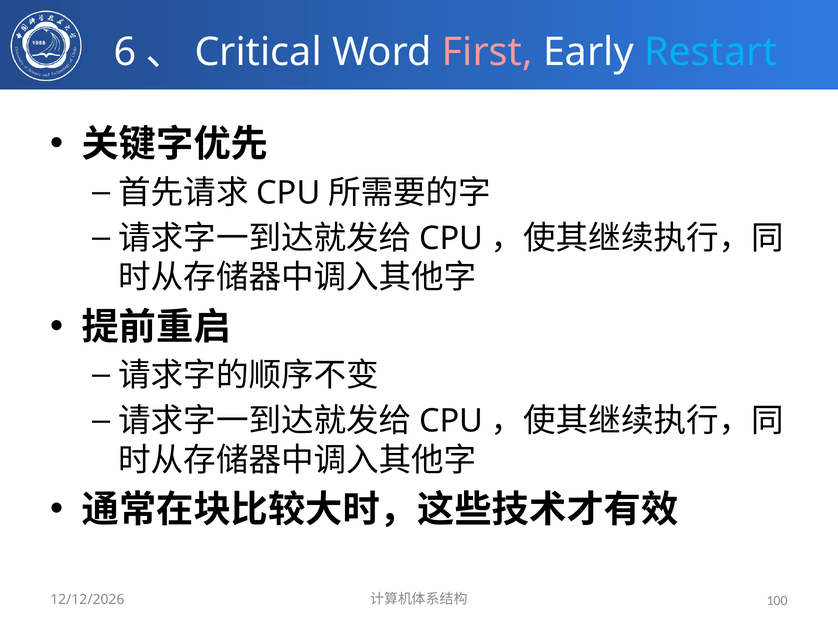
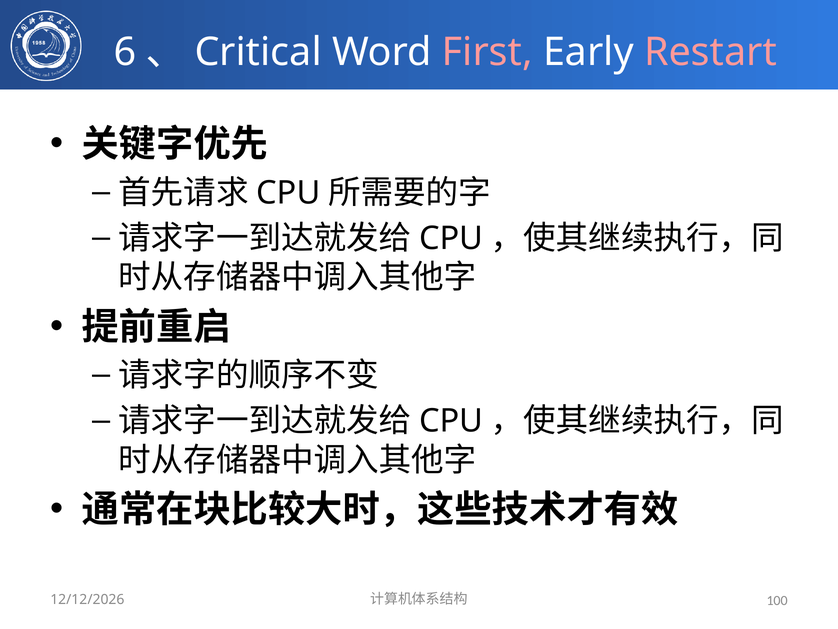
Restart colour: light blue -> pink (710, 52)
